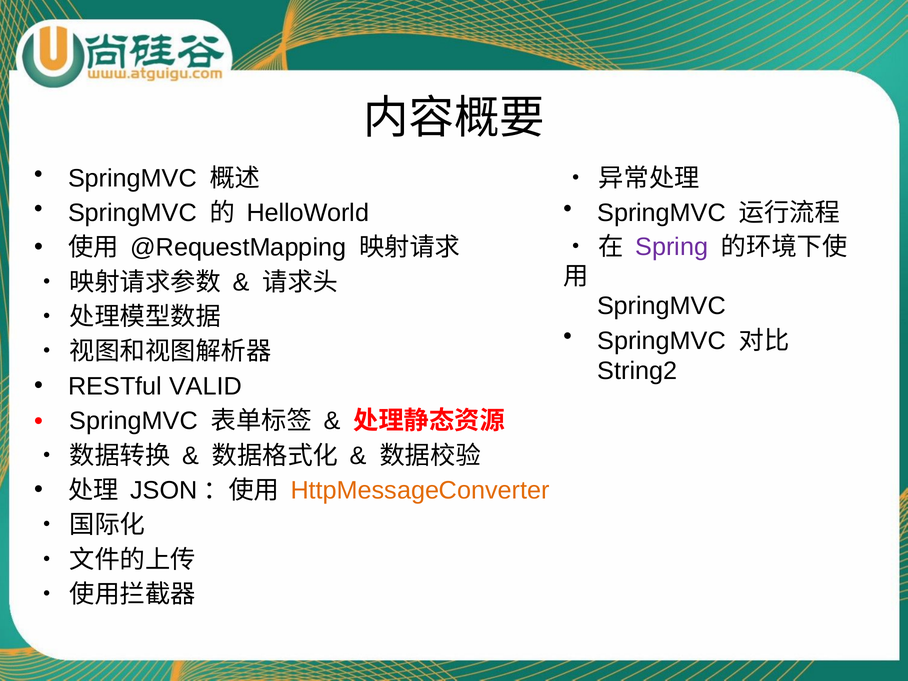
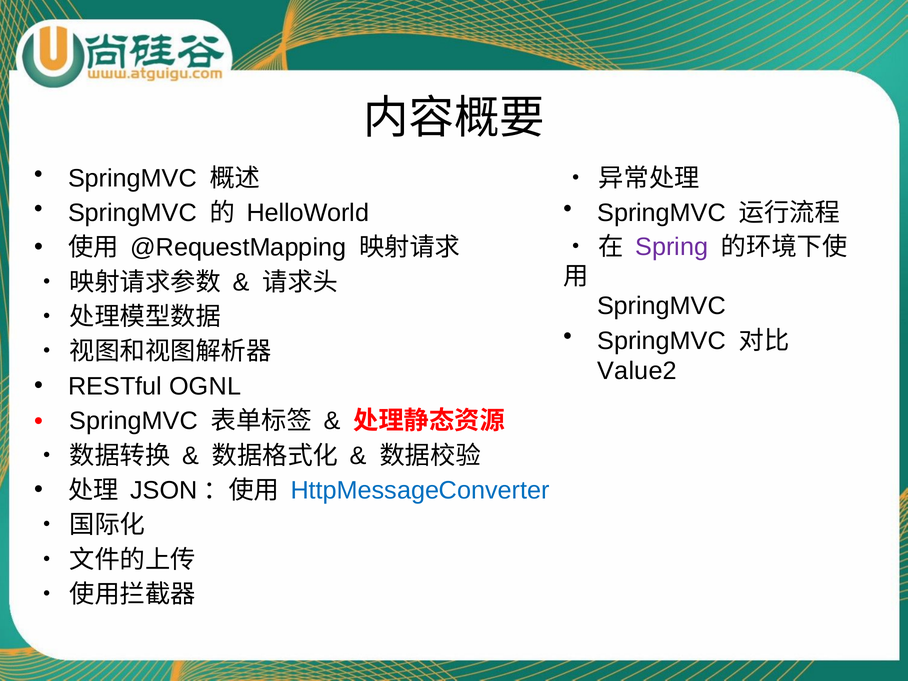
String2: String2 -> Value2 (637, 371)
VALID: VALID -> OGNL (205, 386)
HttpMessageConverter colour: orange -> blue (420, 490)
